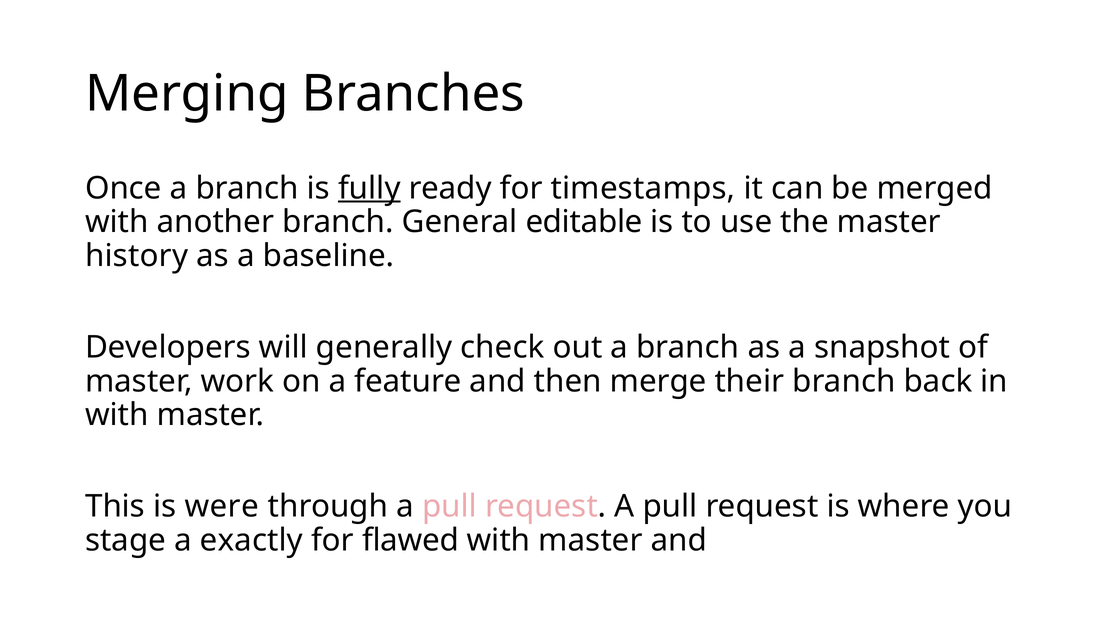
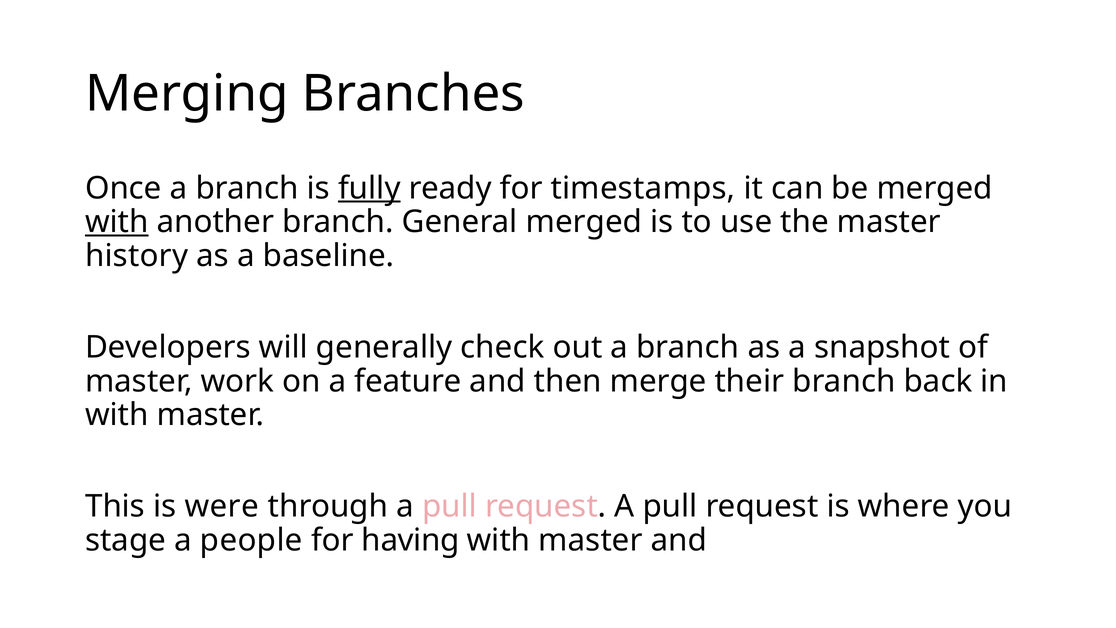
with underline: none -> present (117, 222)
General editable: editable -> merged (584, 222)
exactly: exactly -> people (251, 540)
flawed: flawed -> having (411, 540)
